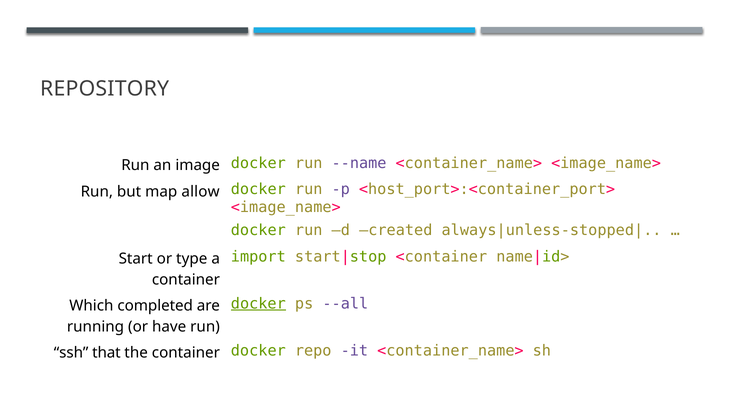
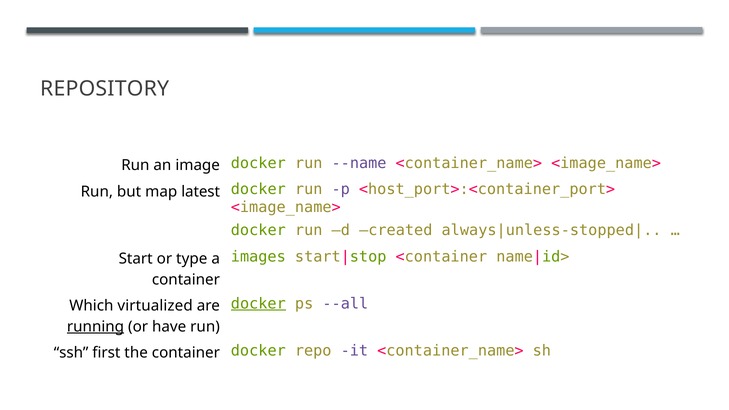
allow: allow -> latest (201, 192)
import: import -> images (258, 257)
completed: completed -> virtualized (155, 306)
running underline: none -> present (95, 327)
that: that -> first (106, 353)
